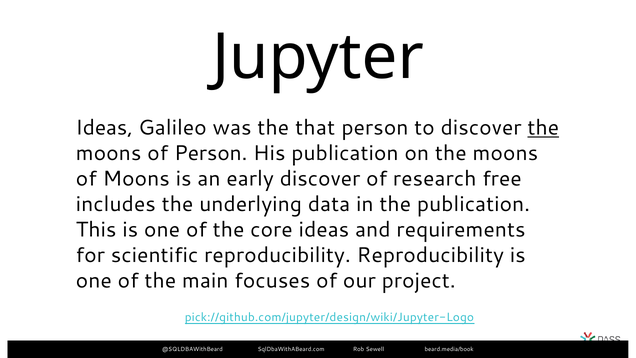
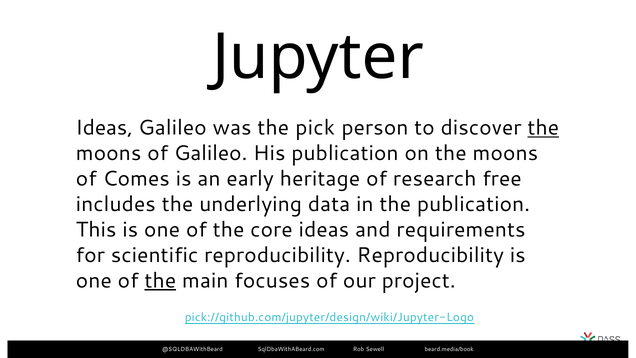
that: that -> pick (315, 128)
of Person: Person -> Galileo (211, 153)
of Moons: Moons -> Comes (136, 179)
early discover: discover -> heritage (320, 179)
the underline: none -> present (160, 280)
